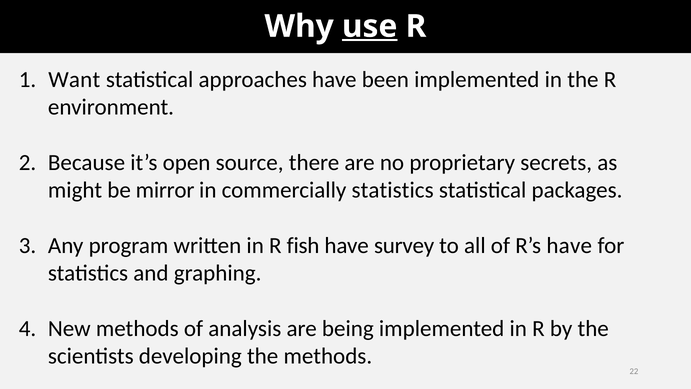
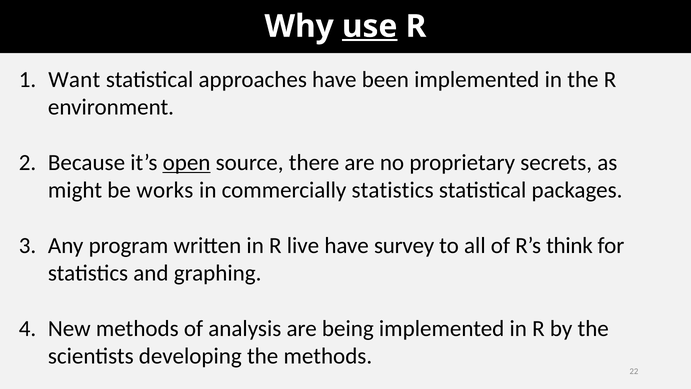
open underline: none -> present (187, 162)
mirror: mirror -> works (165, 190)
fish: fish -> live (303, 245)
R’s have: have -> think (569, 245)
